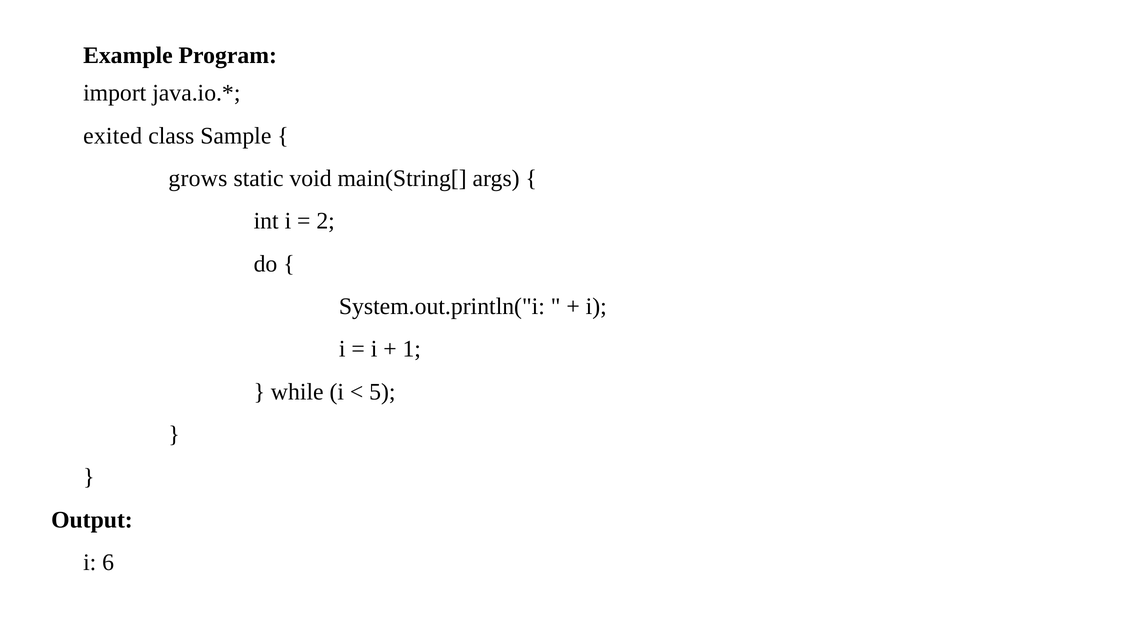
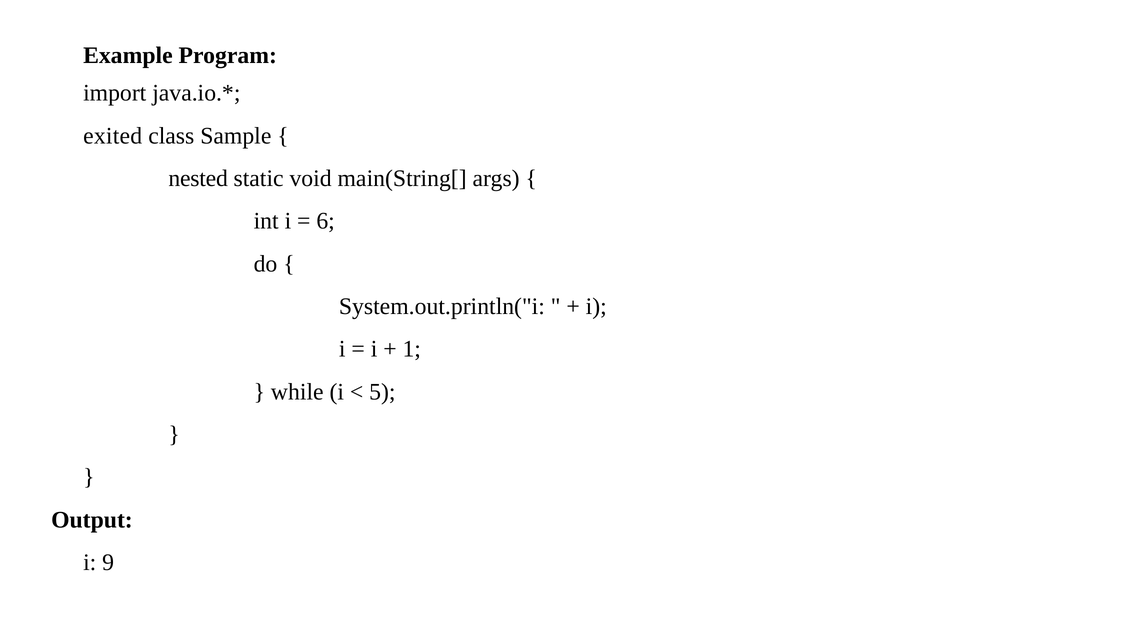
grows: grows -> nested (198, 178)
2: 2 -> 6 (326, 221)
6: 6 -> 9 (108, 562)
